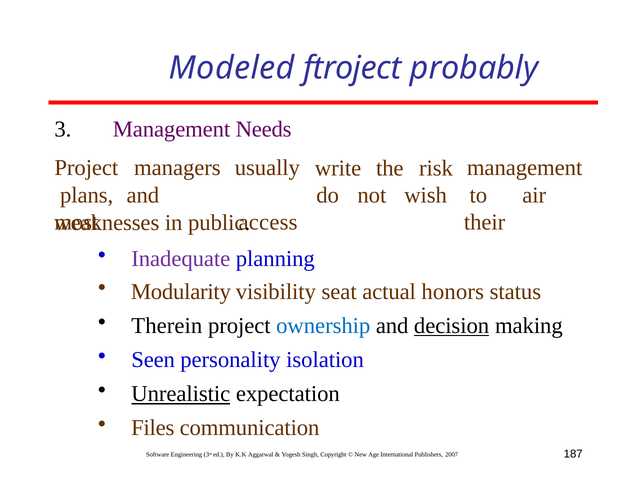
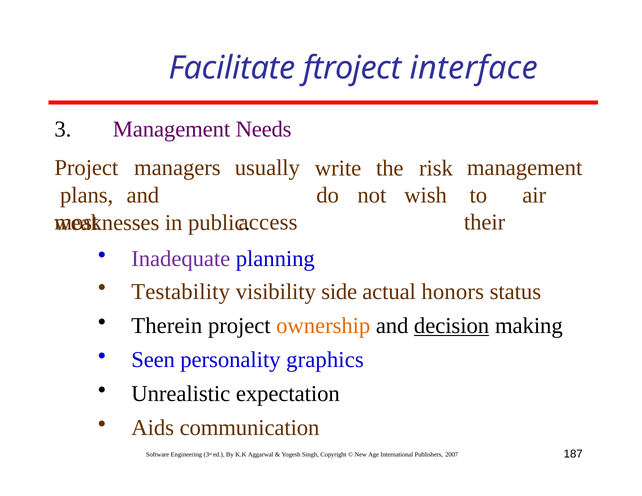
Modeled: Modeled -> Facilitate (232, 68)
probably: probably -> interface (474, 68)
Modularity: Modularity -> Testability (181, 292)
seat: seat -> side (339, 292)
ownership colour: blue -> orange (323, 326)
isolation: isolation -> graphics (325, 360)
Unrealistic underline: present -> none (181, 394)
Files: Files -> Aids (153, 428)
